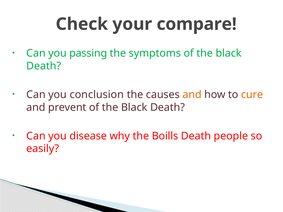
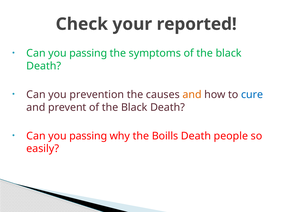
compare: compare -> reported (197, 24)
conclusion: conclusion -> prevention (97, 95)
cure colour: orange -> blue (252, 95)
disease: disease -> passing (88, 136)
